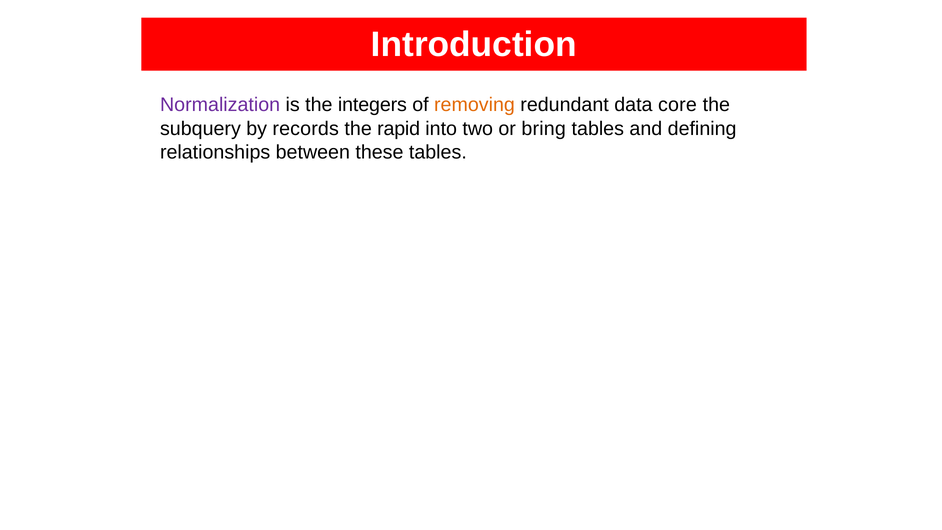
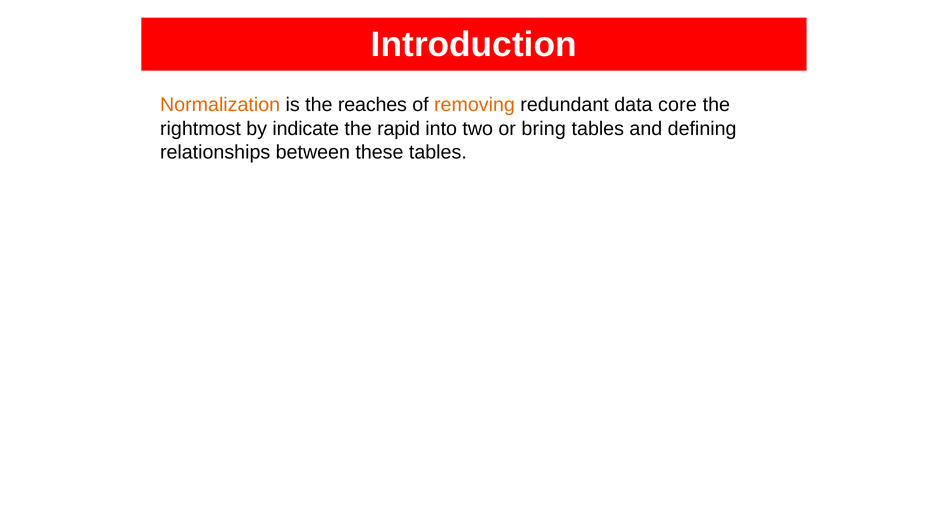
Normalization colour: purple -> orange (220, 105)
integers: integers -> reaches (372, 105)
subquery: subquery -> rightmost (200, 129)
records: records -> indicate (306, 129)
